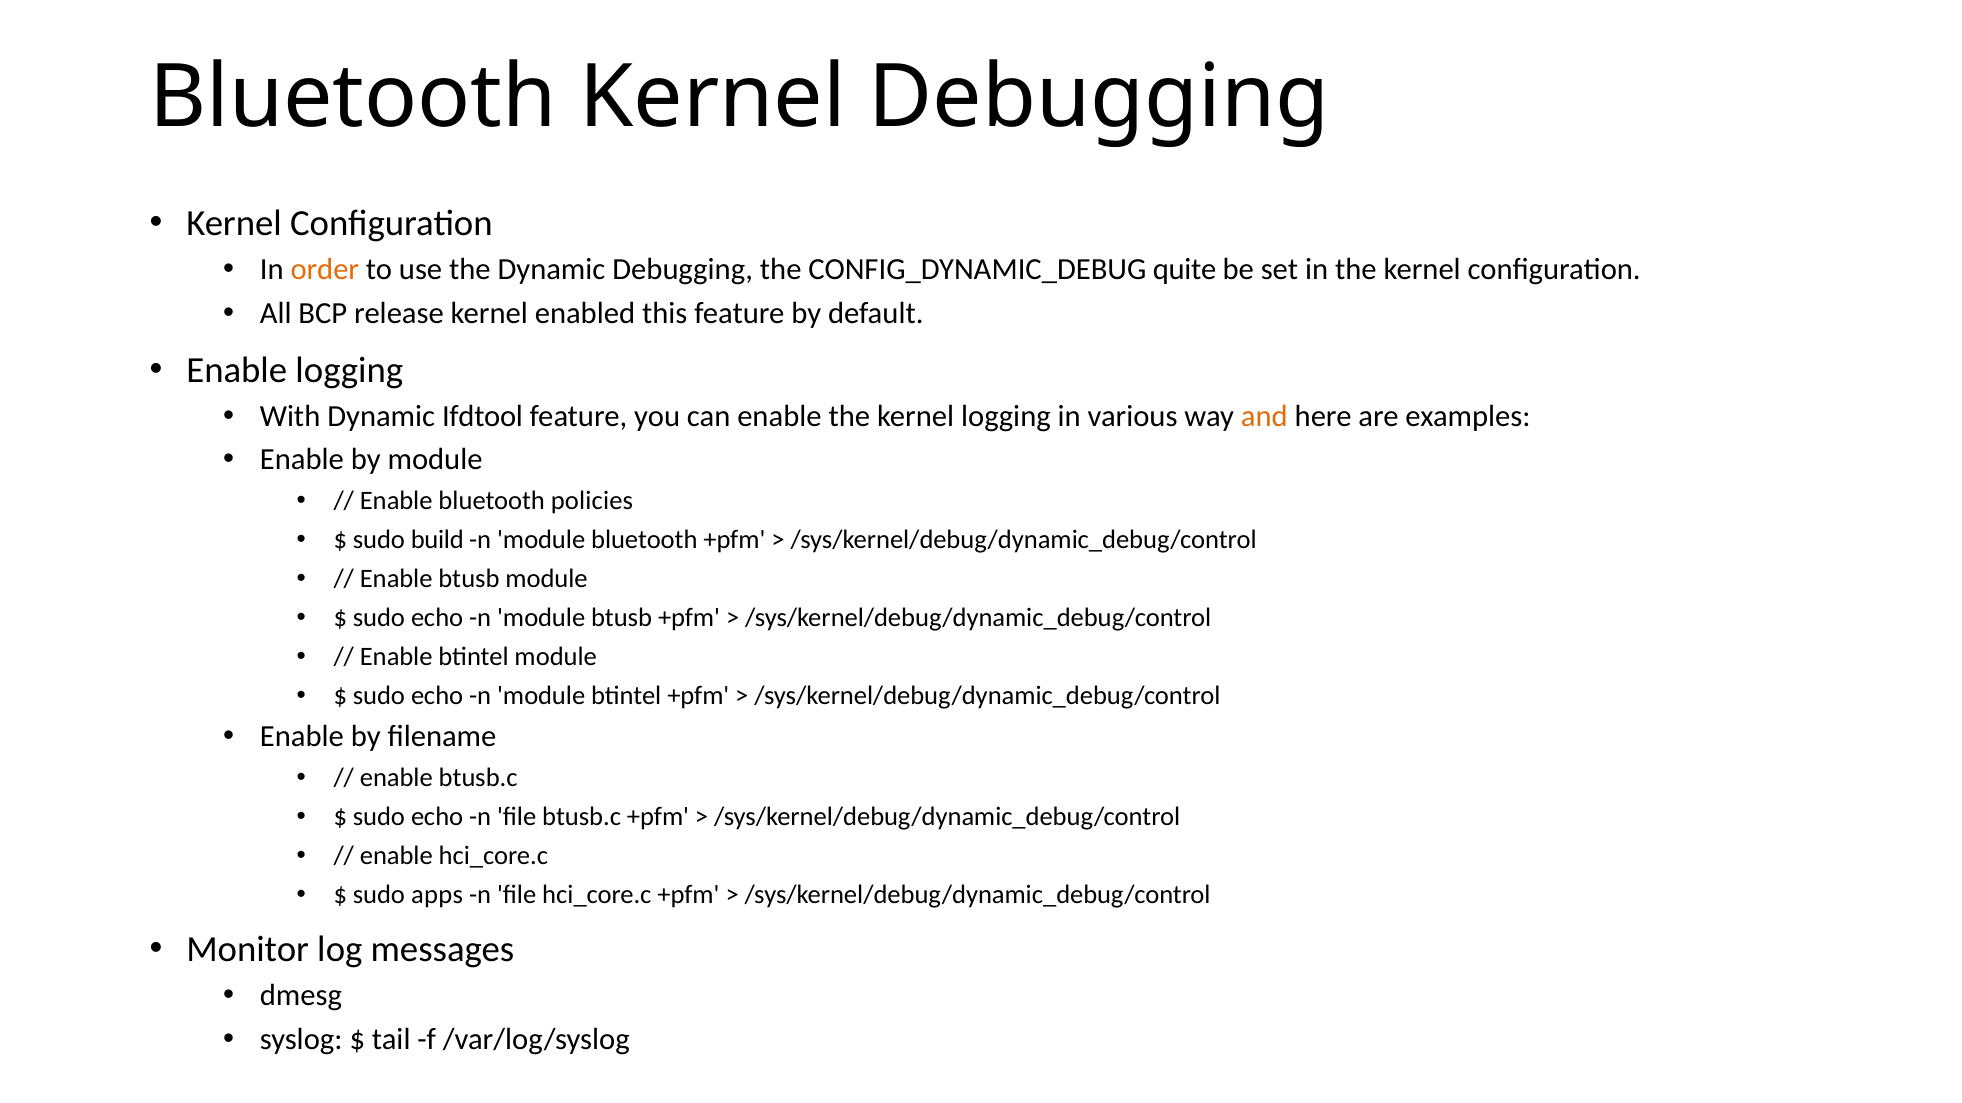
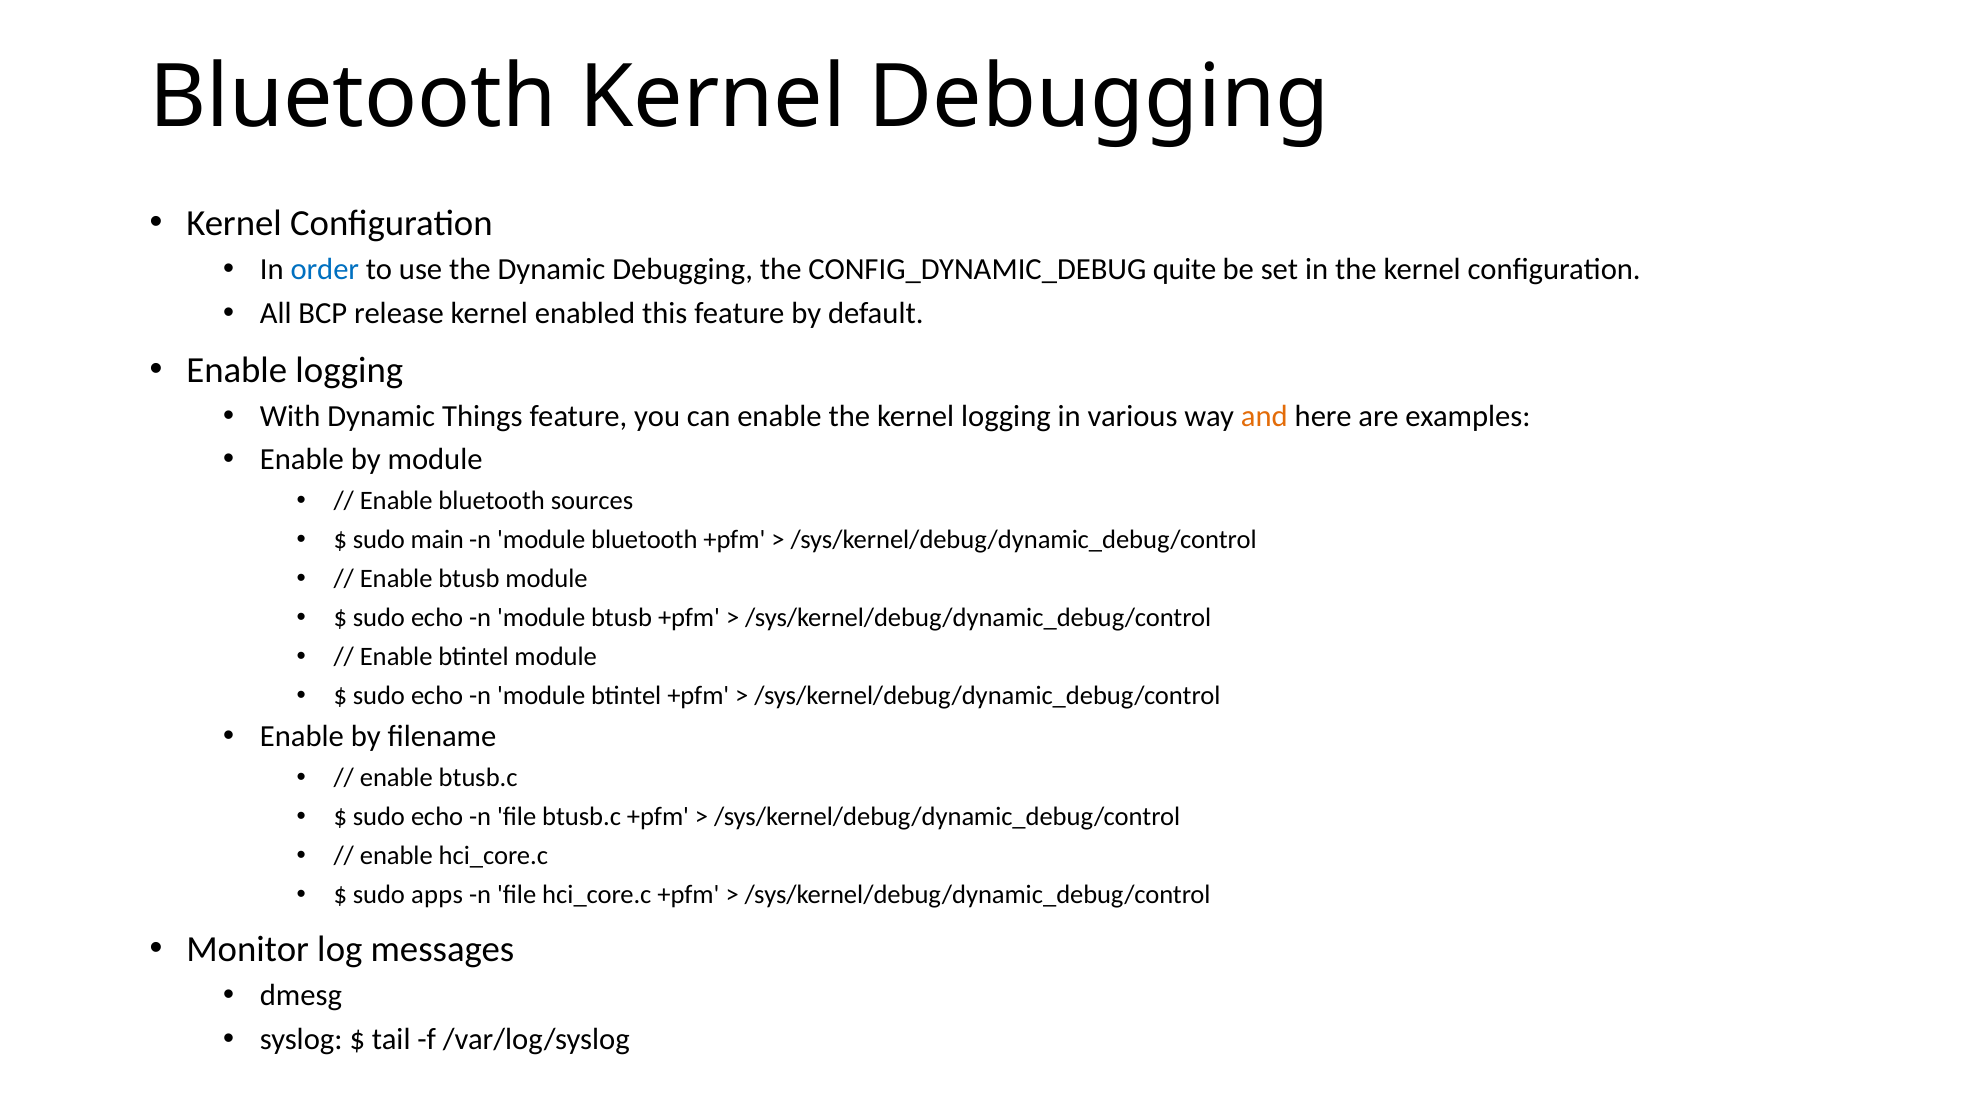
order colour: orange -> blue (325, 270)
Ifdtool: Ifdtool -> Things (482, 417)
policies: policies -> sources (592, 501)
build: build -> main (437, 540)
